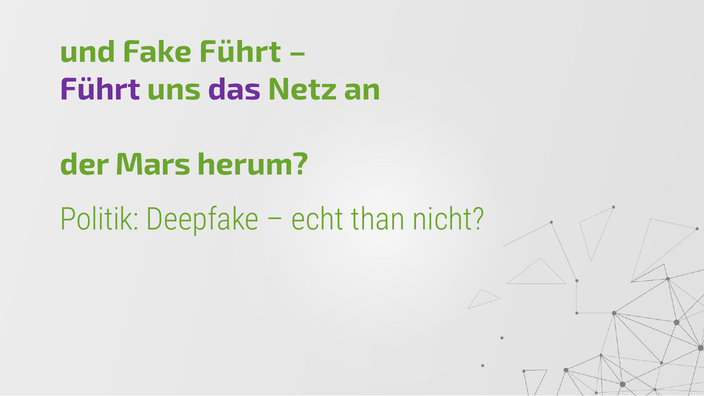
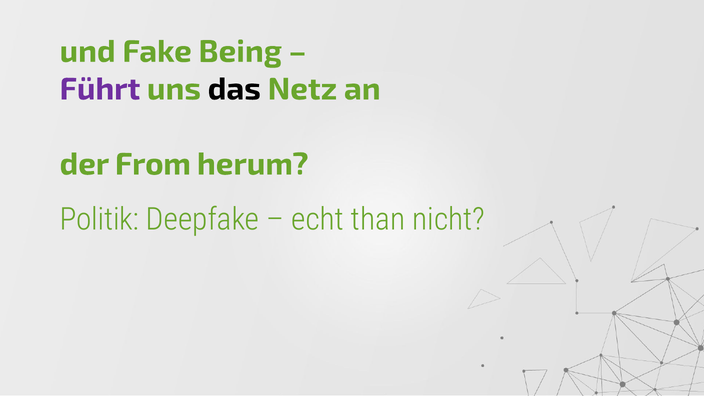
Fake Führt: Führt -> Being (240, 52)
das colour: purple -> black (234, 89)
Mars: Mars -> From (153, 164)
